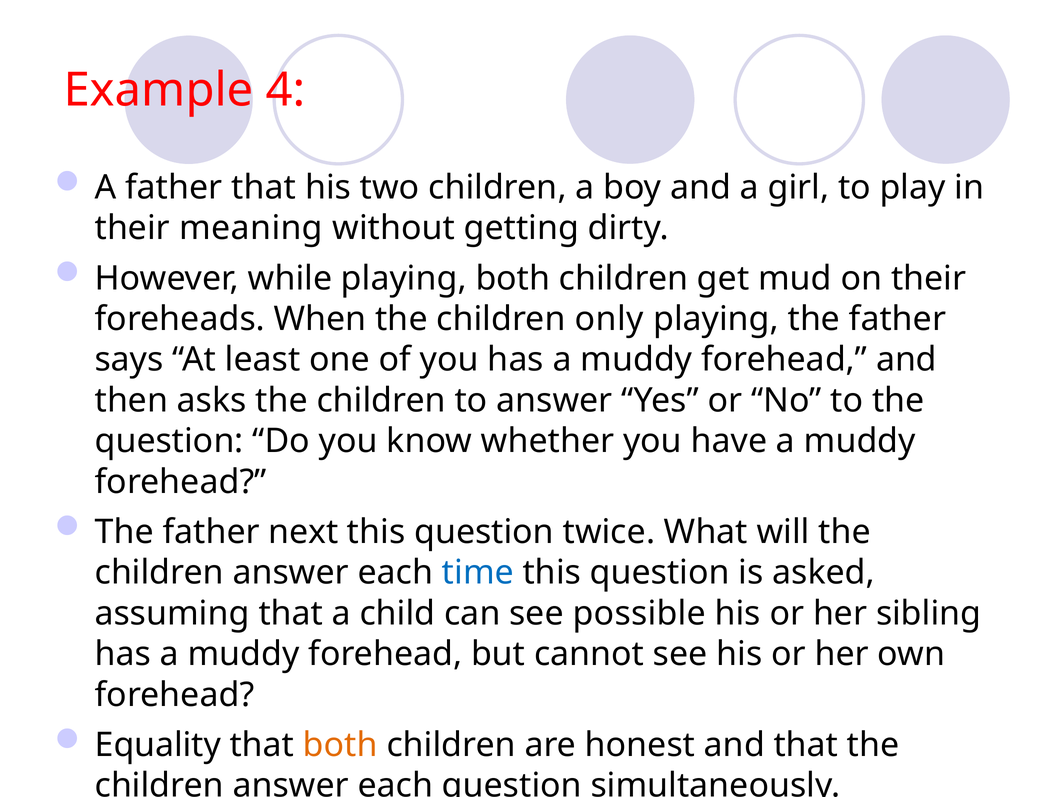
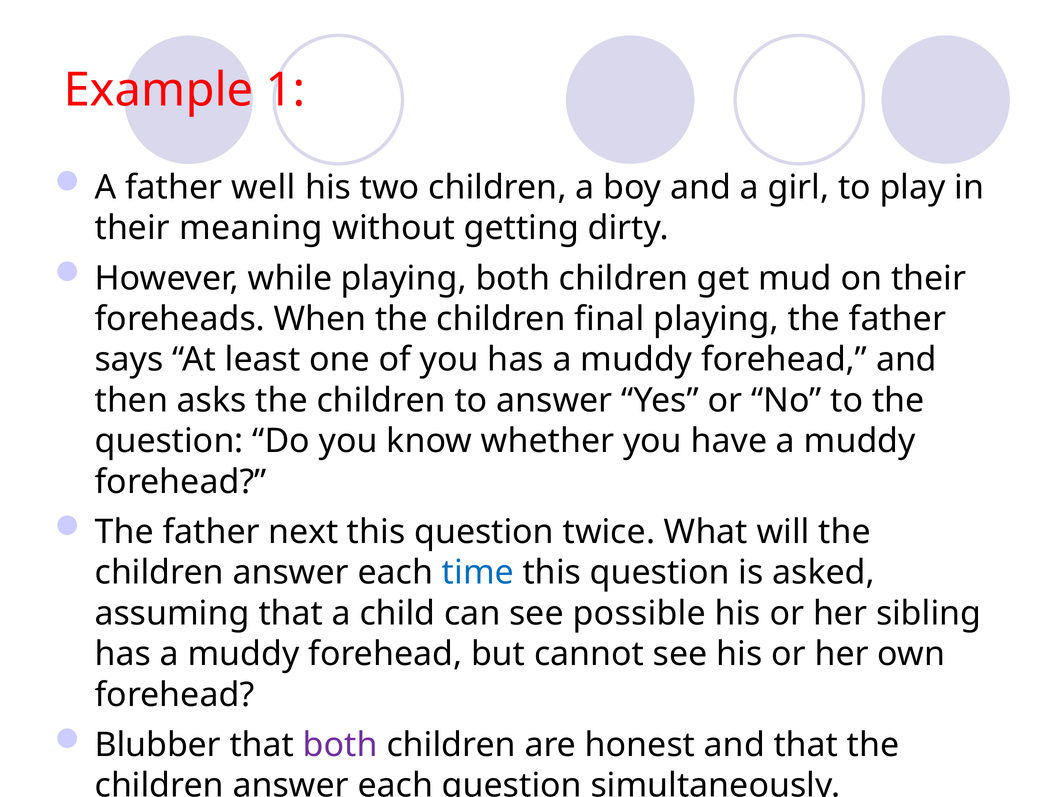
4: 4 -> 1 (286, 90)
father that: that -> well (264, 188)
only: only -> final (609, 319)
Equality: Equality -> Blubber (158, 745)
both colour: orange -> purple (340, 745)
